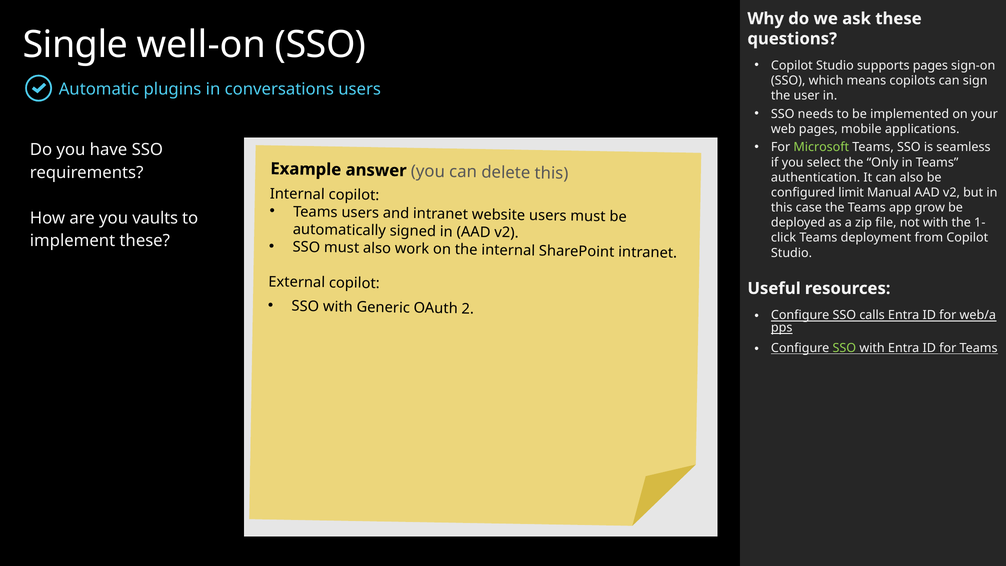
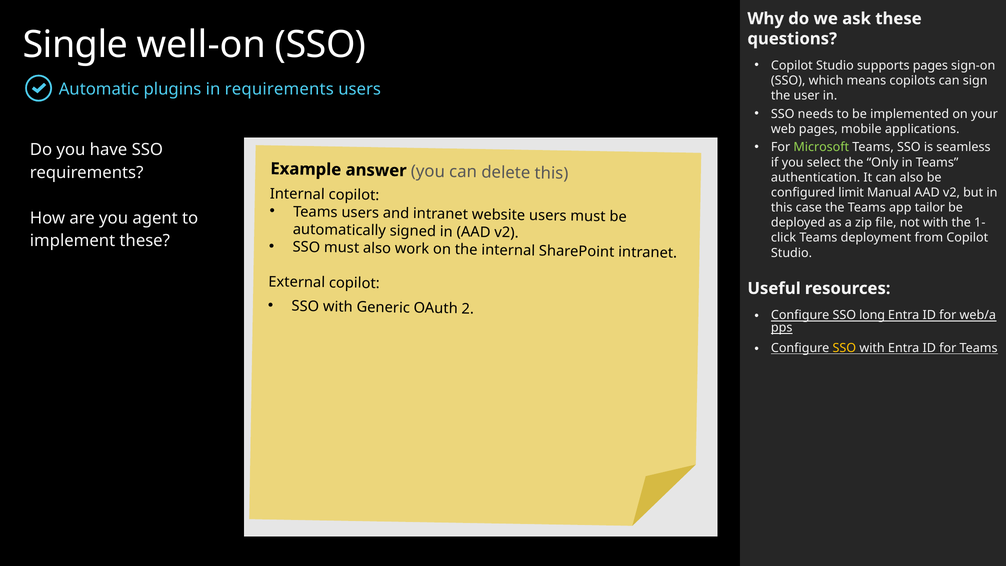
in conversations: conversations -> requirements (279, 89)
grow: grow -> tailor (930, 208)
vaults: vaults -> agent (155, 218)
calls: calls -> long (872, 315)
SSO colour: light green -> yellow (844, 348)
